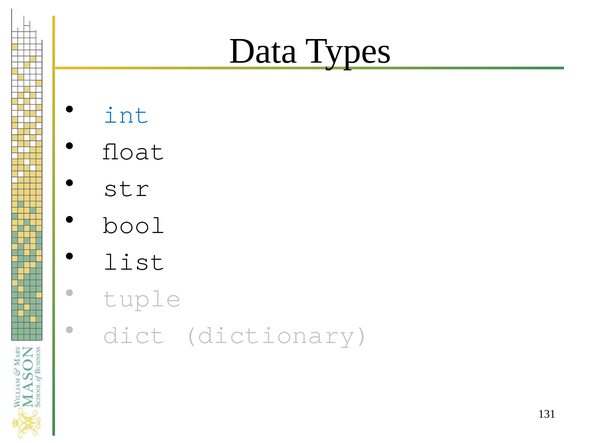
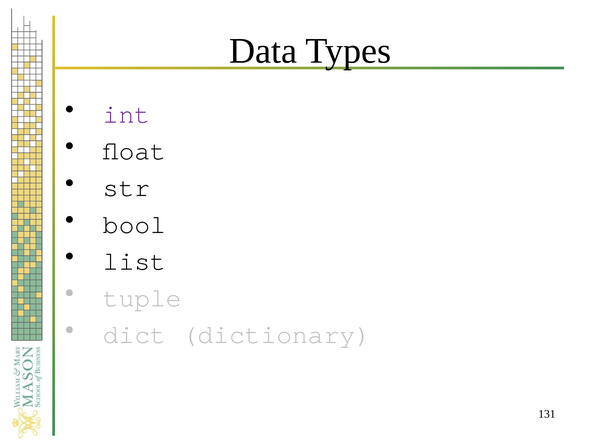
int colour: blue -> purple (127, 114)
